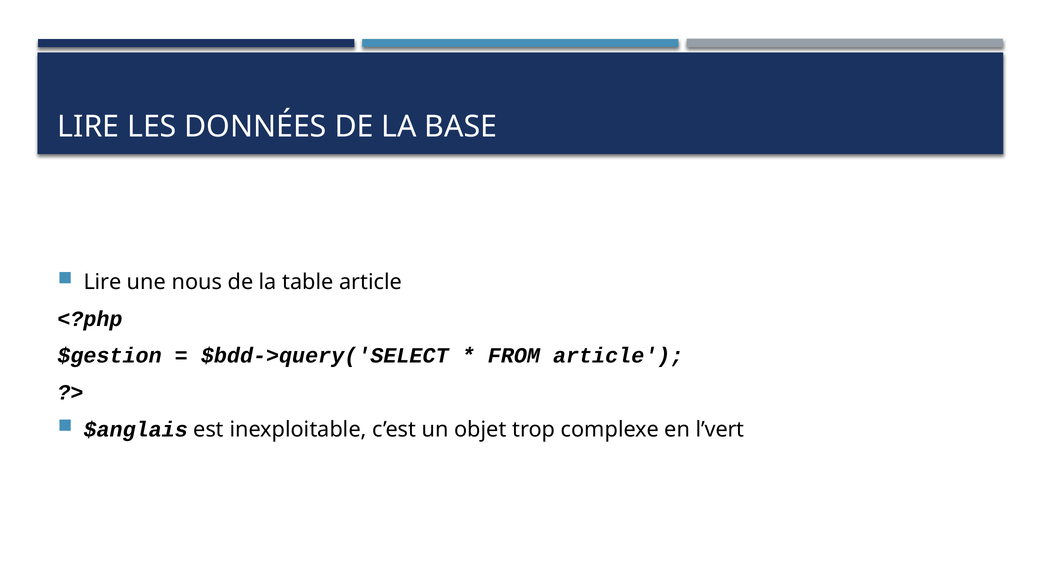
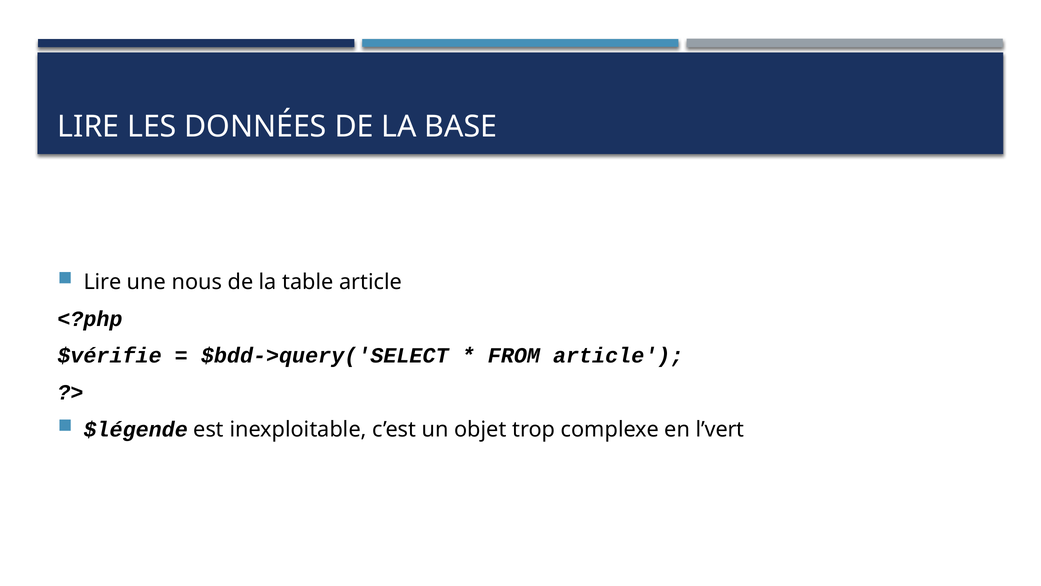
$gestion: $gestion -> $vérifie (110, 356)
$anglais: $anglais -> $légende (136, 429)
